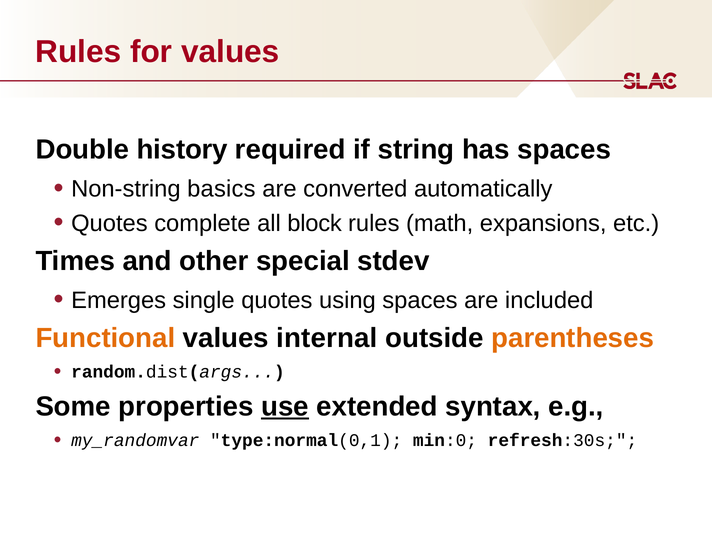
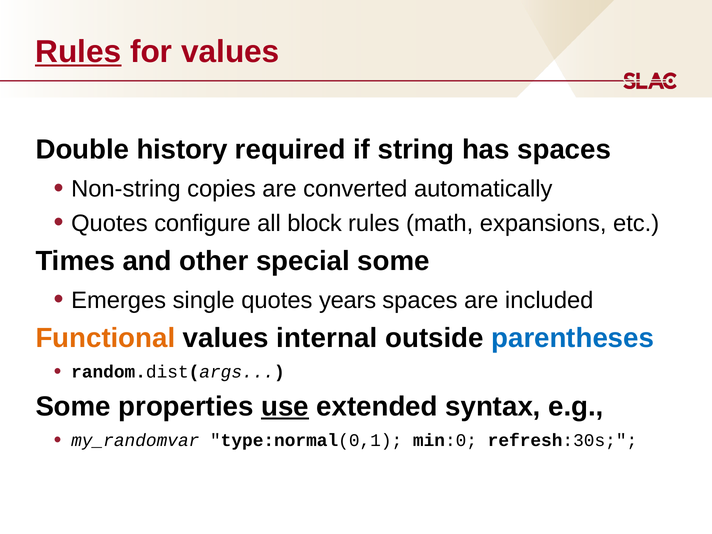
Rules underline: none -> present (78, 52)
basics: basics -> copies (221, 189)
complete: complete -> configure (202, 223)
special stdev: stdev -> some (393, 261)
using: using -> years (348, 300)
parentheses colour: orange -> blue (573, 338)
